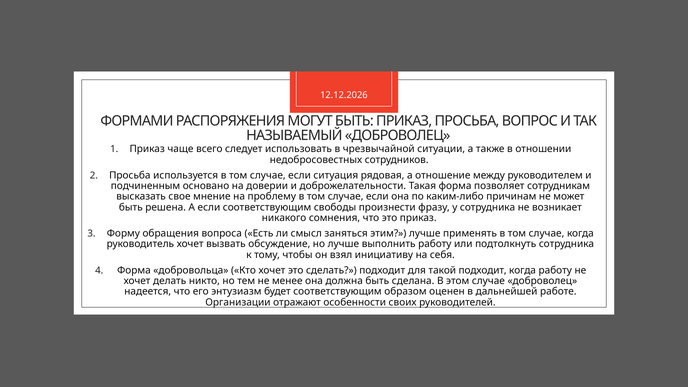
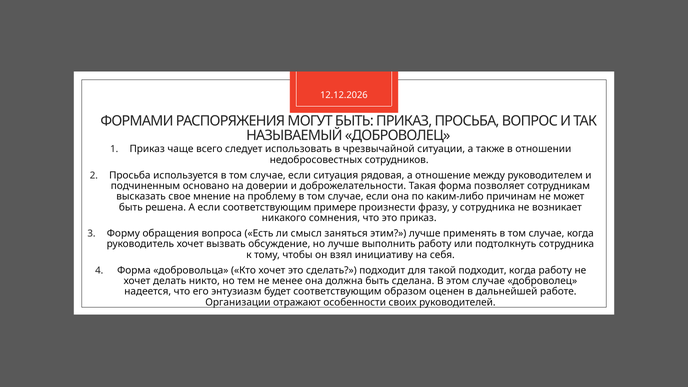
свободы: свободы -> примере (335, 207)
